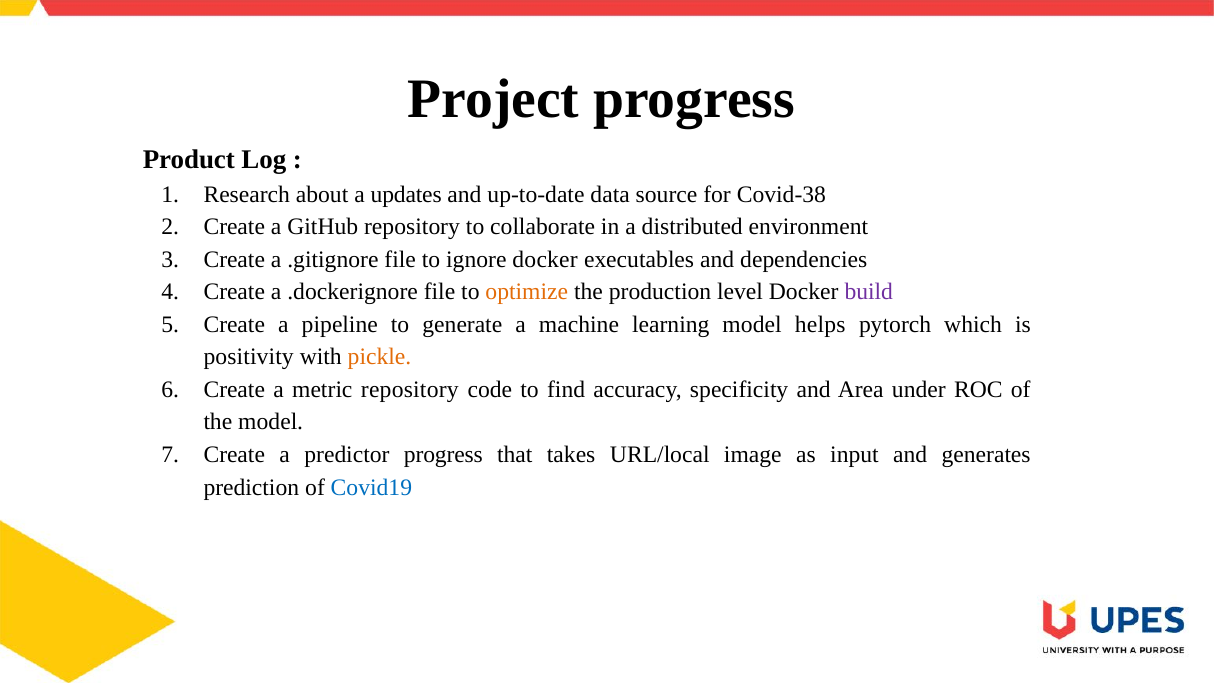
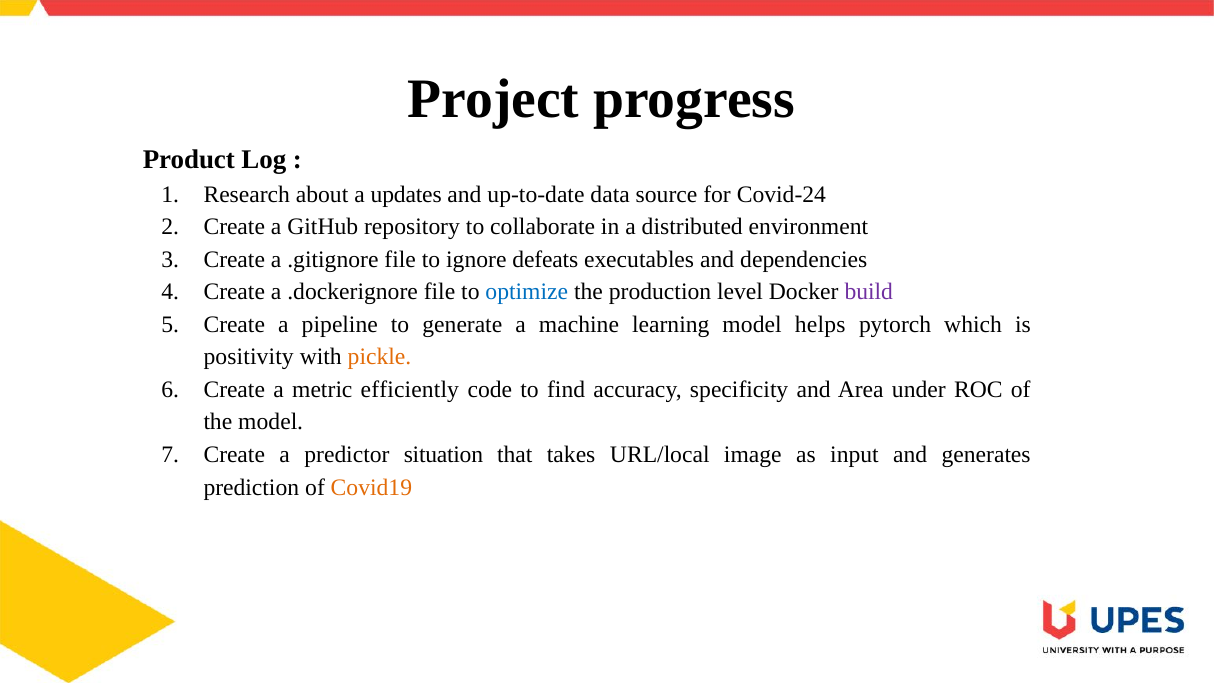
Covid-38: Covid-38 -> Covid-24 (781, 194)
ignore docker: docker -> defeats (545, 259)
optimize colour: orange -> blue (527, 292)
metric repository: repository -> efficiently (410, 390)
predictor progress: progress -> situation (443, 455)
Covid19 colour: blue -> orange (371, 487)
